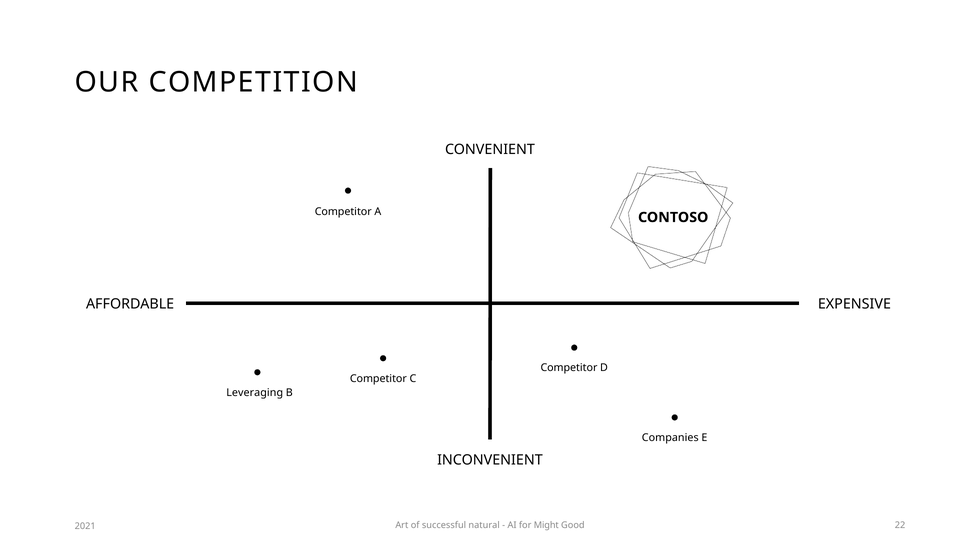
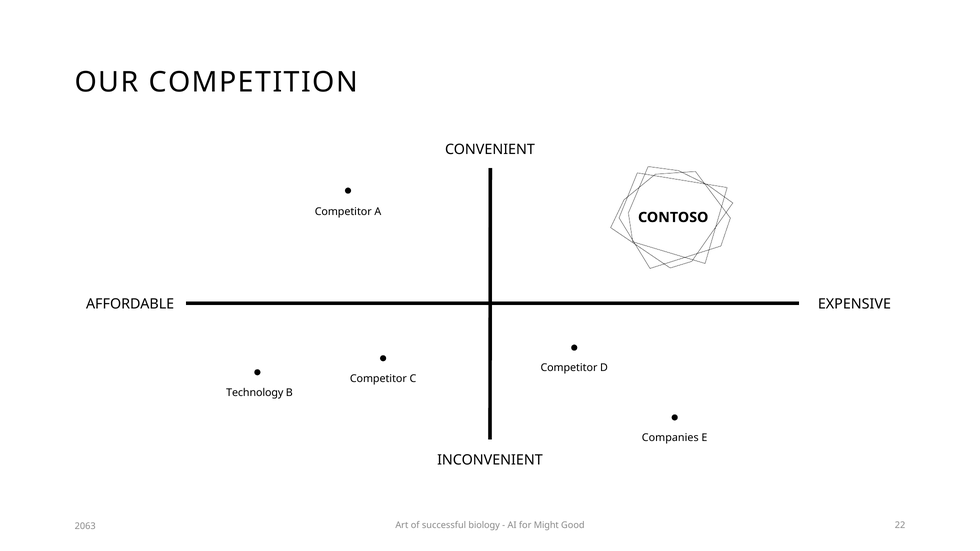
Leveraging: Leveraging -> Technology (255, 393)
natural: natural -> biology (484, 525)
2021: 2021 -> 2063 (85, 526)
